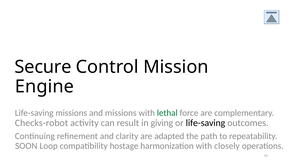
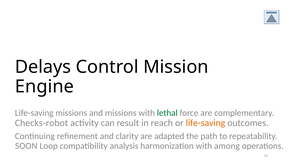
Secure: Secure -> Delays (43, 67)
giving: giving -> reach (162, 123)
life-saving colour: black -> orange (205, 123)
hostage: hostage -> analysis (124, 146)
closely: closely -> among (227, 146)
